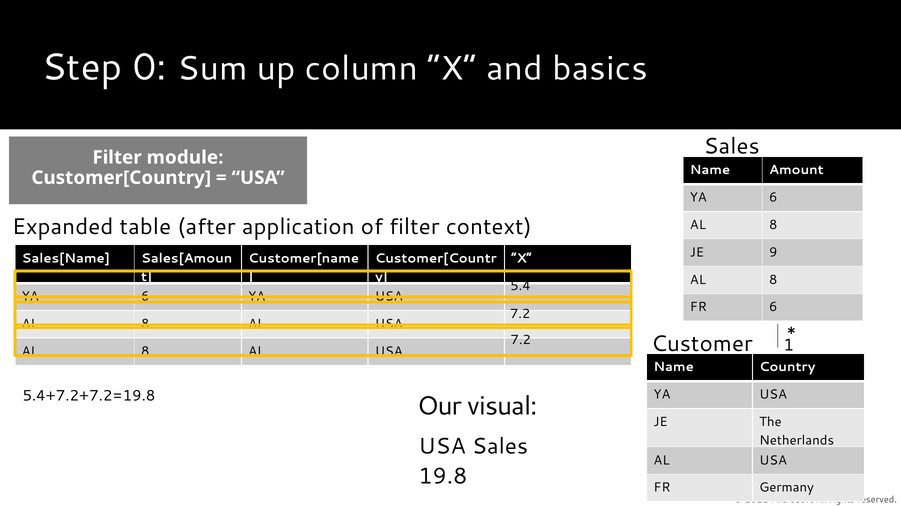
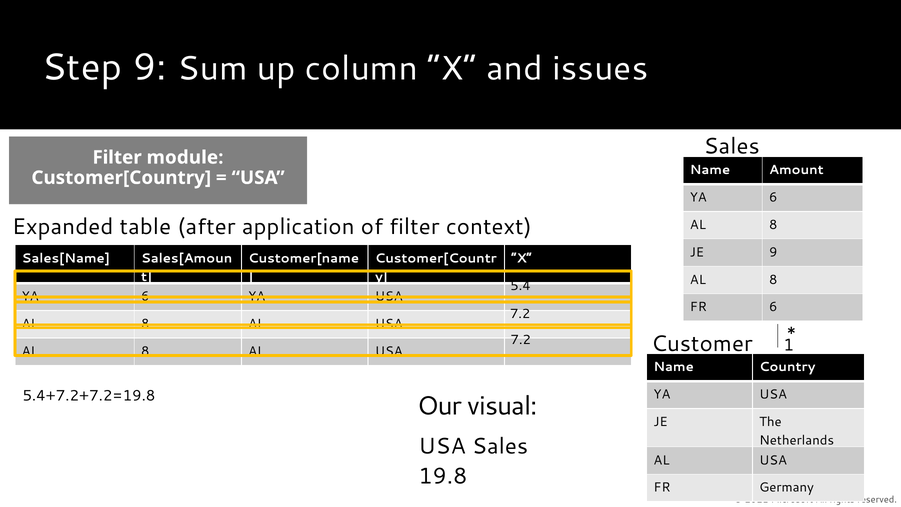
Step 0: 0 -> 9 (150, 67)
basics: basics -> issues (600, 68)
